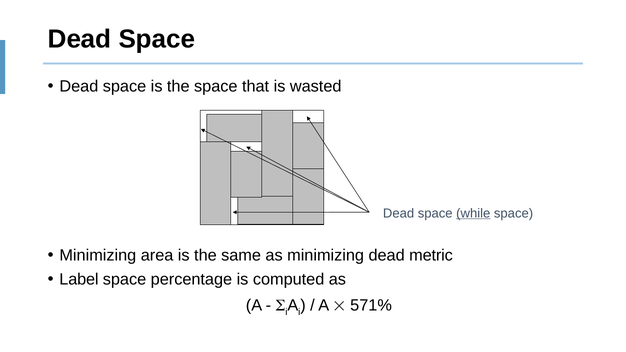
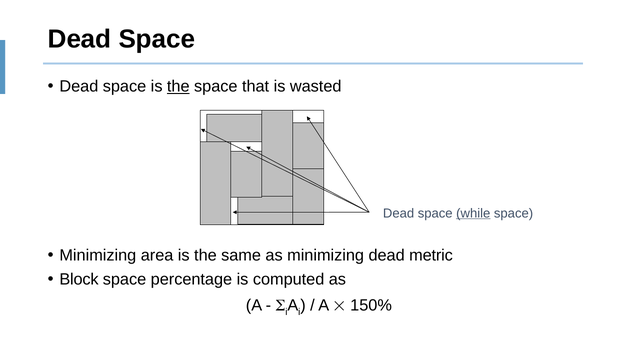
the underline: none -> present (178, 86)
Label: Label -> Block (79, 279)
571%: 571% -> 150% (371, 306)
